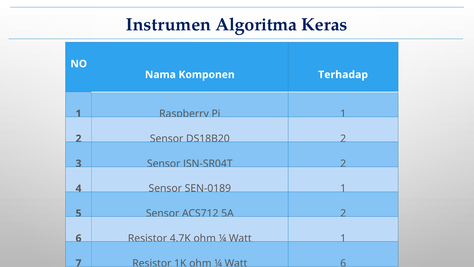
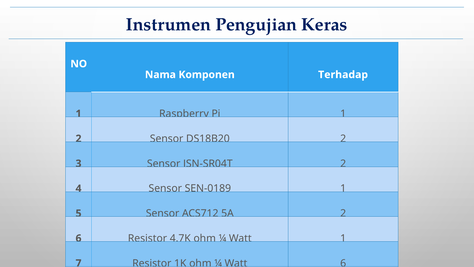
Algoritma: Algoritma -> Pengujian (256, 25)
